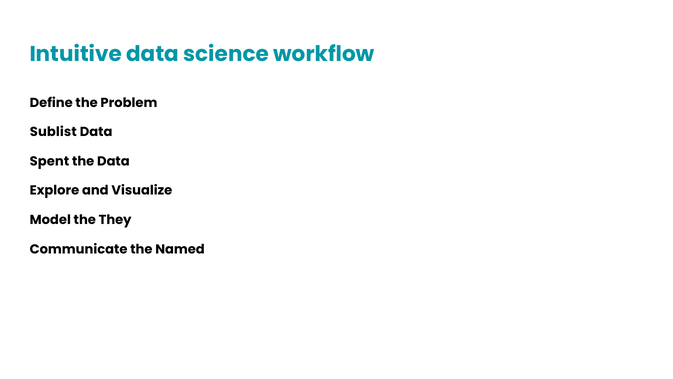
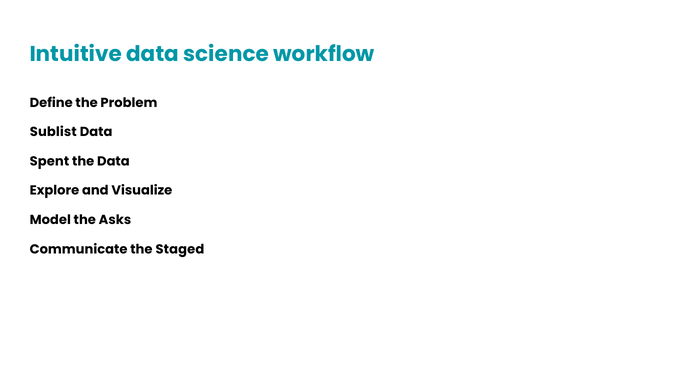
They: They -> Asks (115, 220)
Named: Named -> Staged (180, 249)
